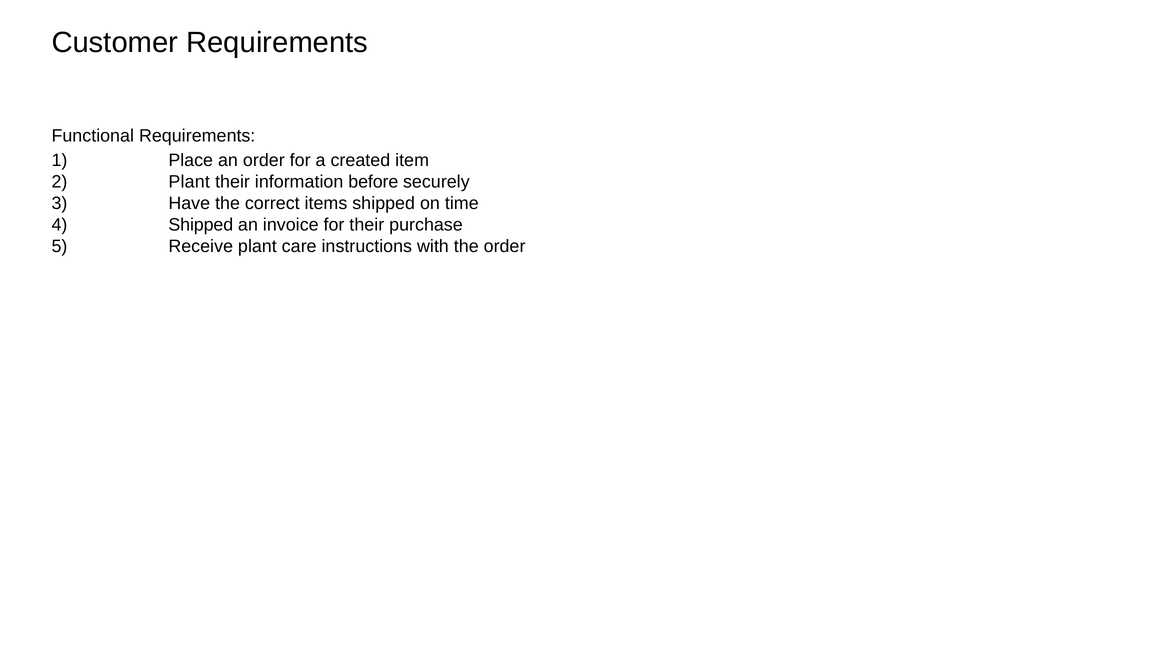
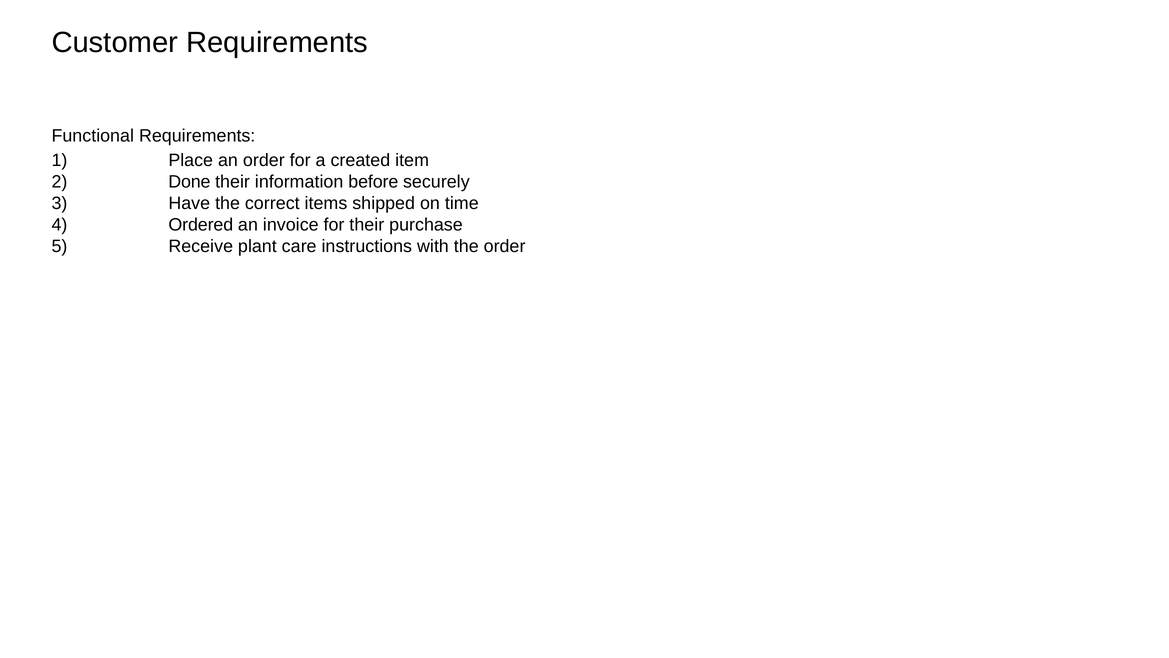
2 Plant: Plant -> Done (189, 182)
4 Shipped: Shipped -> Ordered (201, 225)
